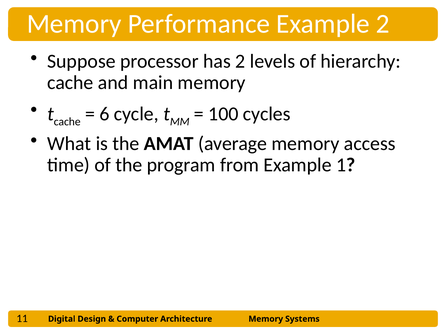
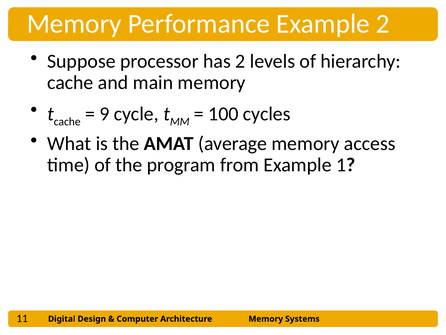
6: 6 -> 9 (104, 114)
